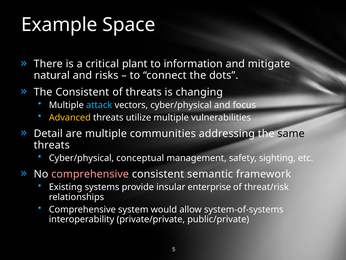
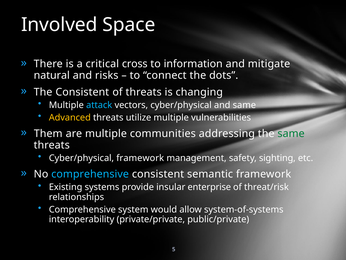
Example: Example -> Involved (59, 25)
plant: plant -> cross (135, 64)
and focus: focus -> same (244, 105)
Detail: Detail -> Them (48, 133)
same colour: black -> green (291, 133)
Cyber/physical conceptual: conceptual -> framework (140, 158)
comprehensive colour: pink -> light blue (90, 174)
